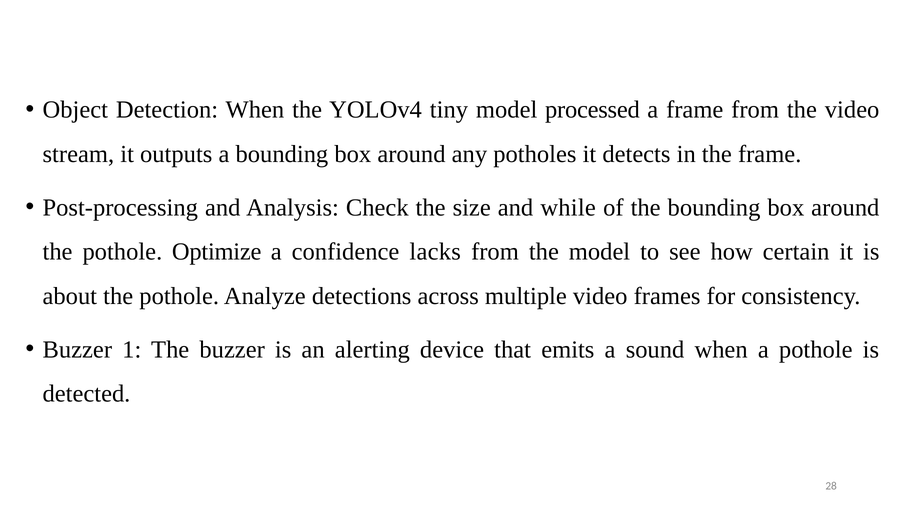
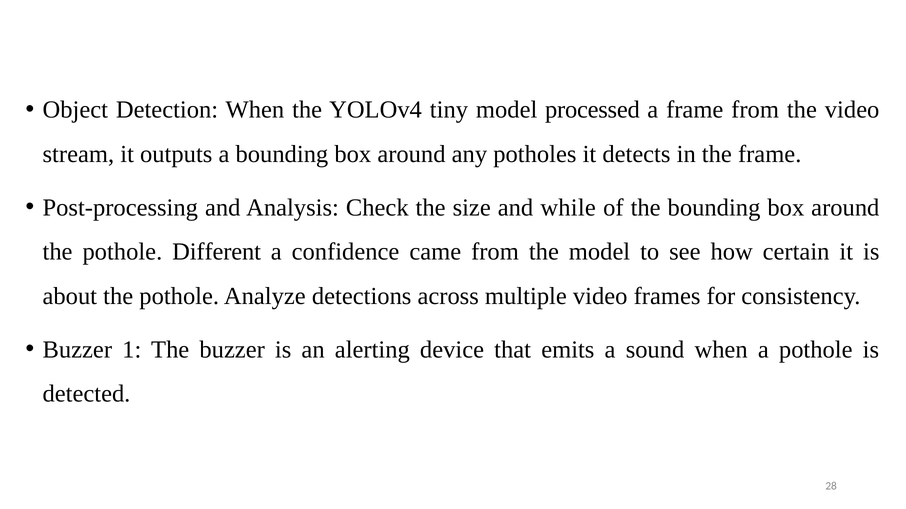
Optimize: Optimize -> Different (217, 252)
lacks: lacks -> came (435, 252)
